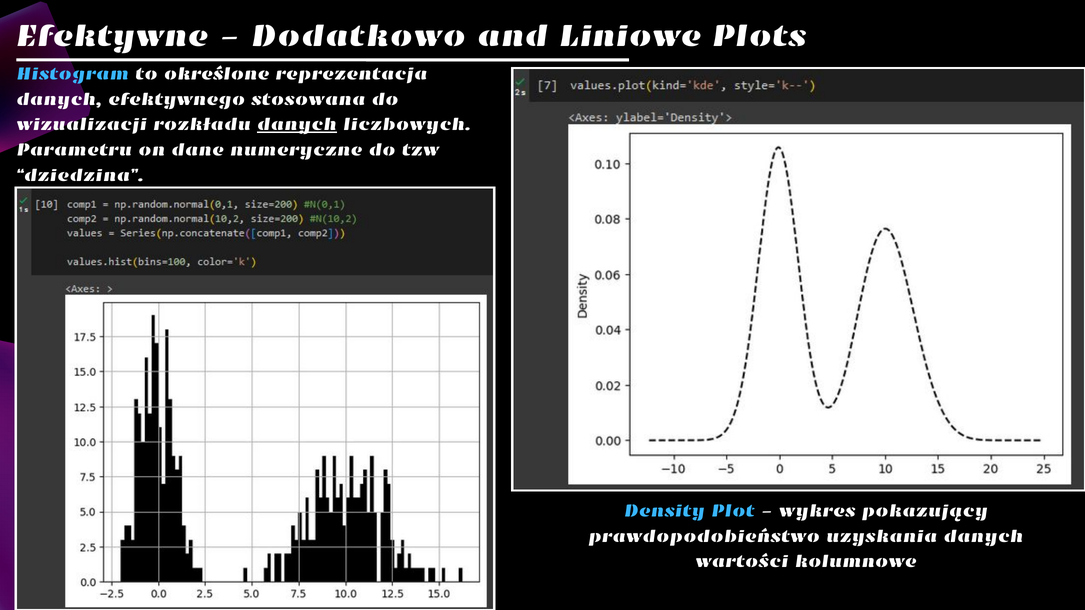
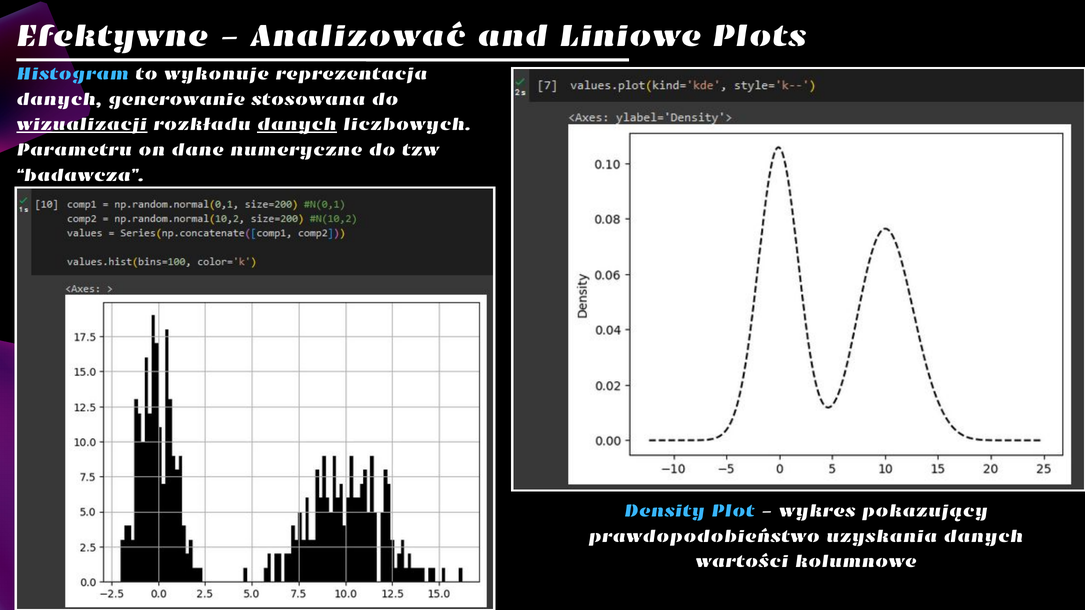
Dodatkowo: Dodatkowo -> Analizować (359, 36)
określone: określone -> wykonuje (217, 74)
efektywnego: efektywnego -> generowanie (177, 99)
wizualizacji underline: none -> present (82, 125)
dziedzina: dziedzina -> badawcza (80, 175)
